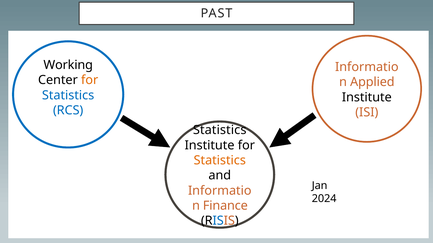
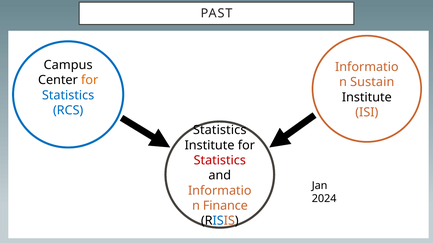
Working: Working -> Campus (68, 65)
Applied: Applied -> Sustain (372, 82)
Statistics colour: orange -> red (220, 161)
